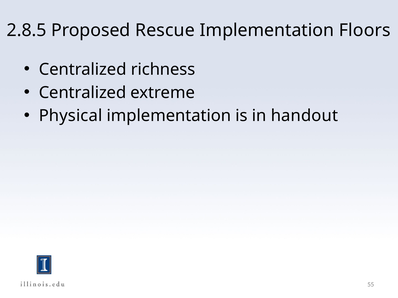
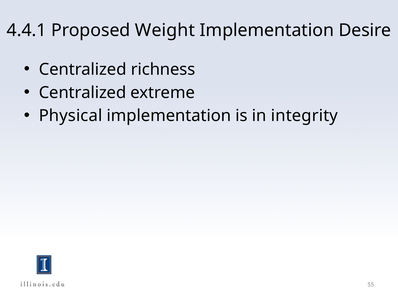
2.8.5: 2.8.5 -> 4.4.1 (27, 30)
Rescue: Rescue -> Weight (165, 30)
Floors: Floors -> Desire (365, 30)
handout: handout -> integrity (304, 116)
